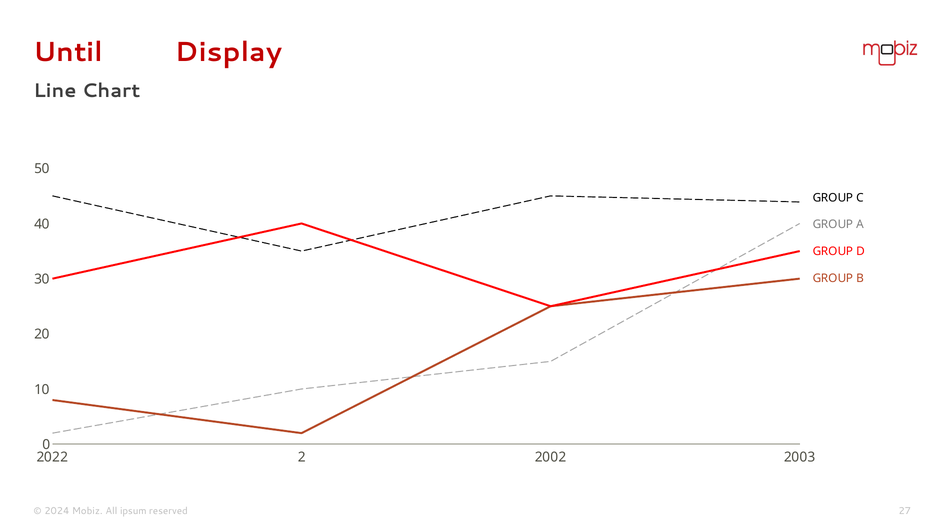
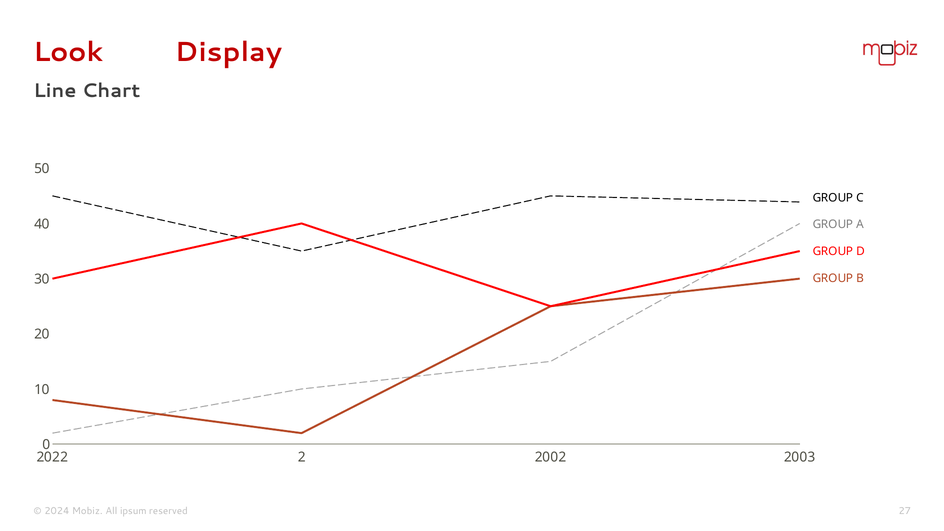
Until: Until -> Look (68, 52)
